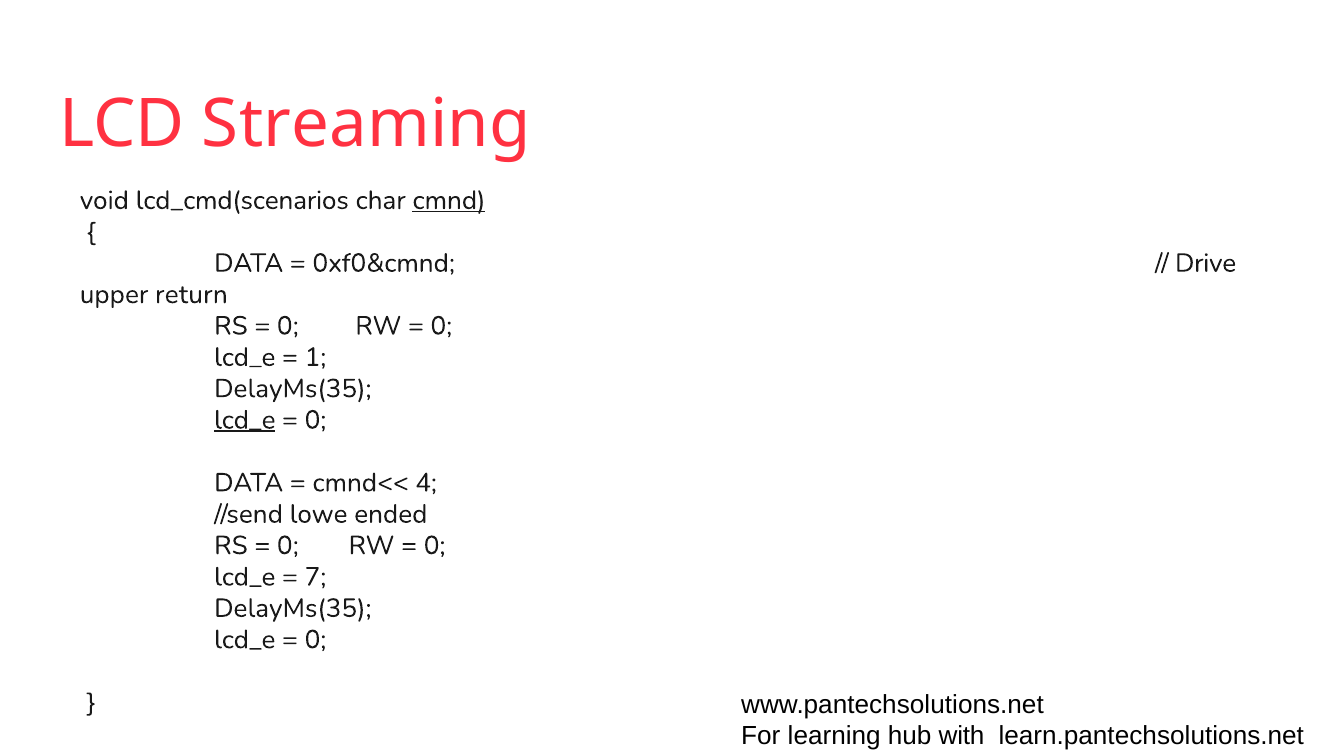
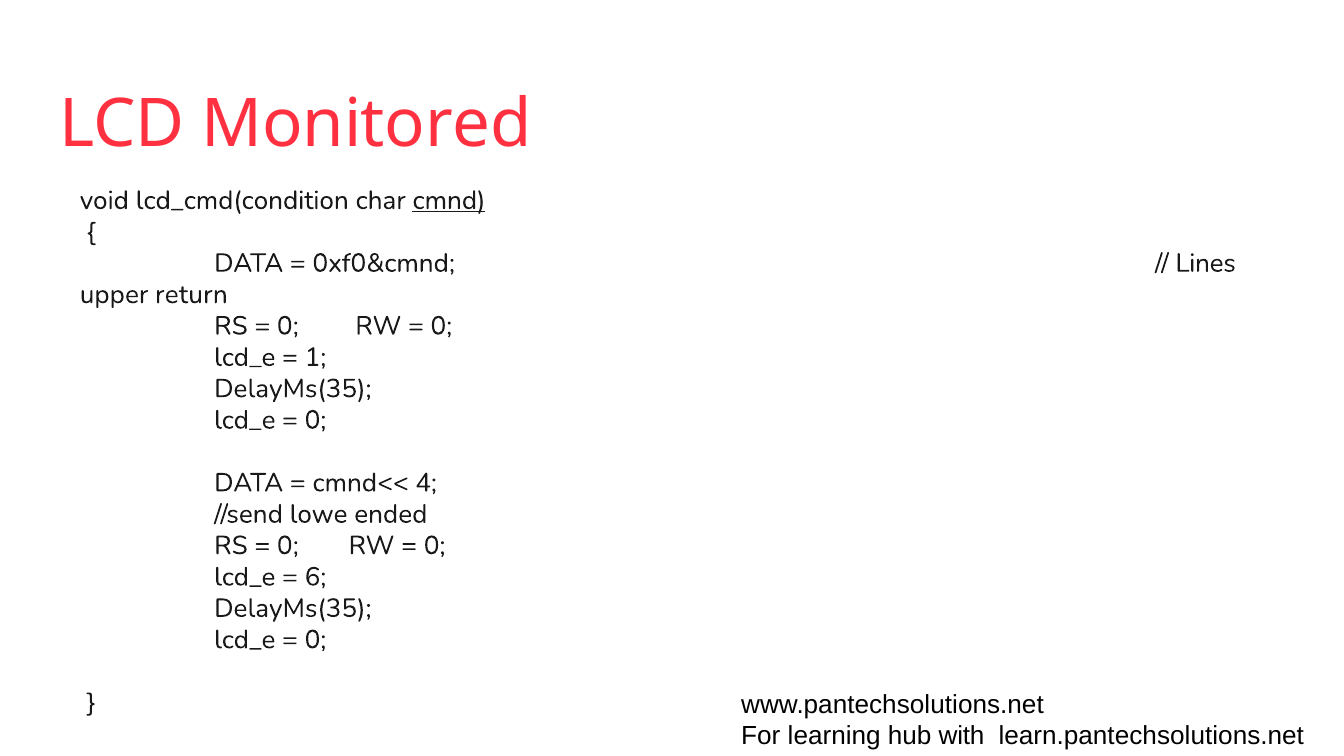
Streaming: Streaming -> Monitored (367, 124)
lcd_cmd(scenarios: lcd_cmd(scenarios -> lcd_cmd(condition (242, 200)
Drive: Drive -> Lines (1206, 263)
lcd_e underline: present -> none (245, 420)
7: 7 -> 6 (315, 577)
